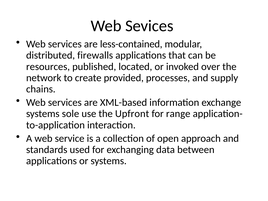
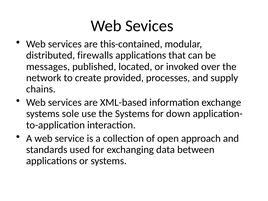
less-contained: less-contained -> this-contained (131, 44)
resources: resources -> messages (48, 67)
the Upfront: Upfront -> Systems (132, 114)
range: range -> down (178, 114)
